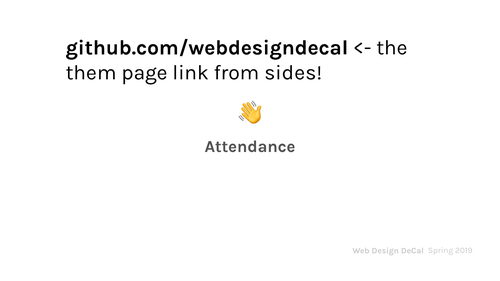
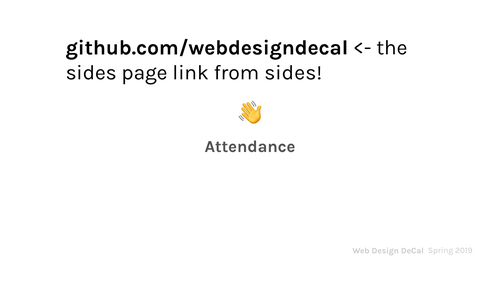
them: them -> sides (91, 73)
